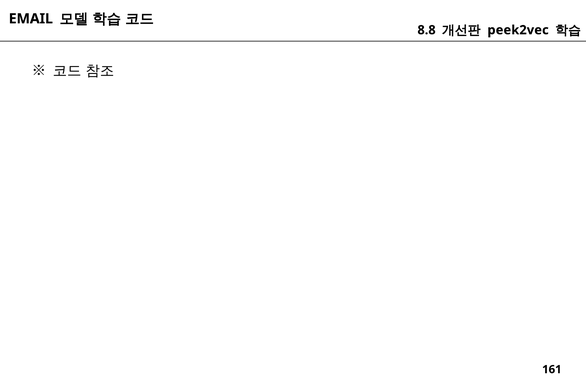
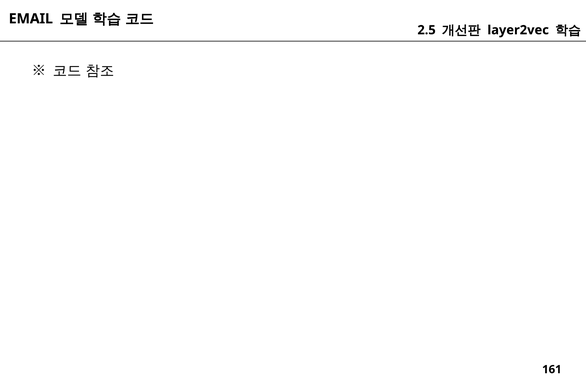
8.8: 8.8 -> 2.5 (427, 30)
peek2vec: peek2vec -> layer2vec (518, 30)
